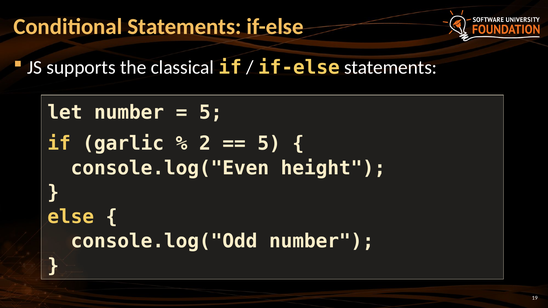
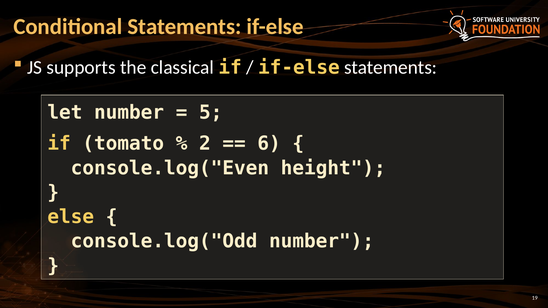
garlic: garlic -> tomato (123, 144)
5: 5 -> 6 (269, 144)
